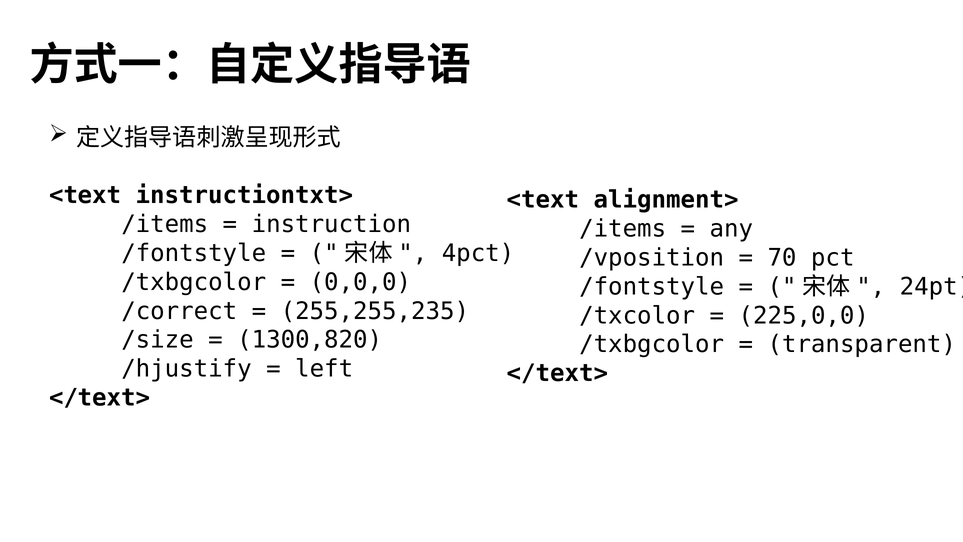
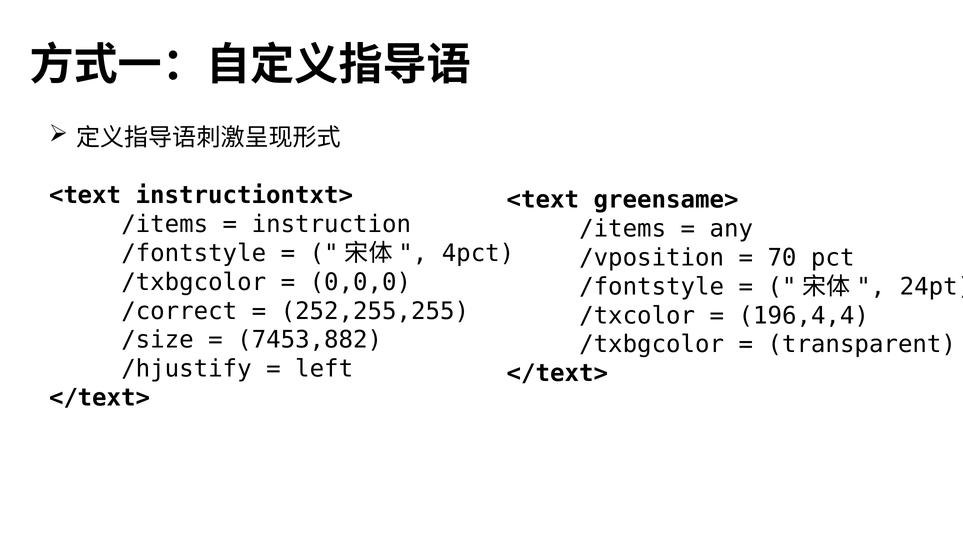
alignment>: alignment> -> greensame> (666, 200)
255,255,235: 255,255,235 -> 252,255,255 (375, 311)
225,0,0: 225,0,0 -> 196,4,4 (804, 315)
1300,820: 1300,820 -> 7453,882 (310, 340)
